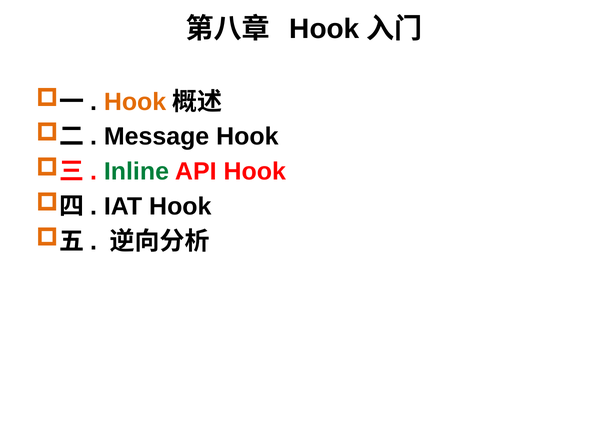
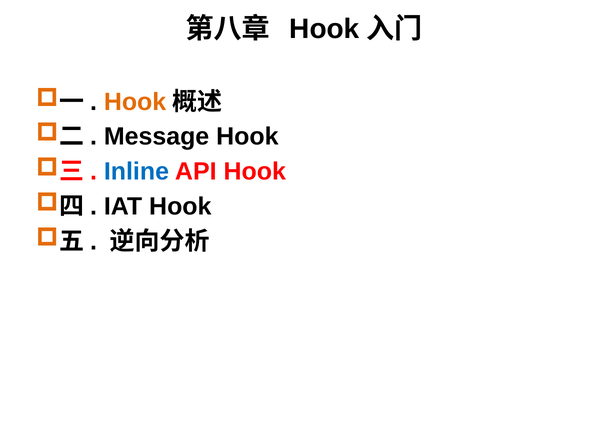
Inline colour: green -> blue (136, 172)
